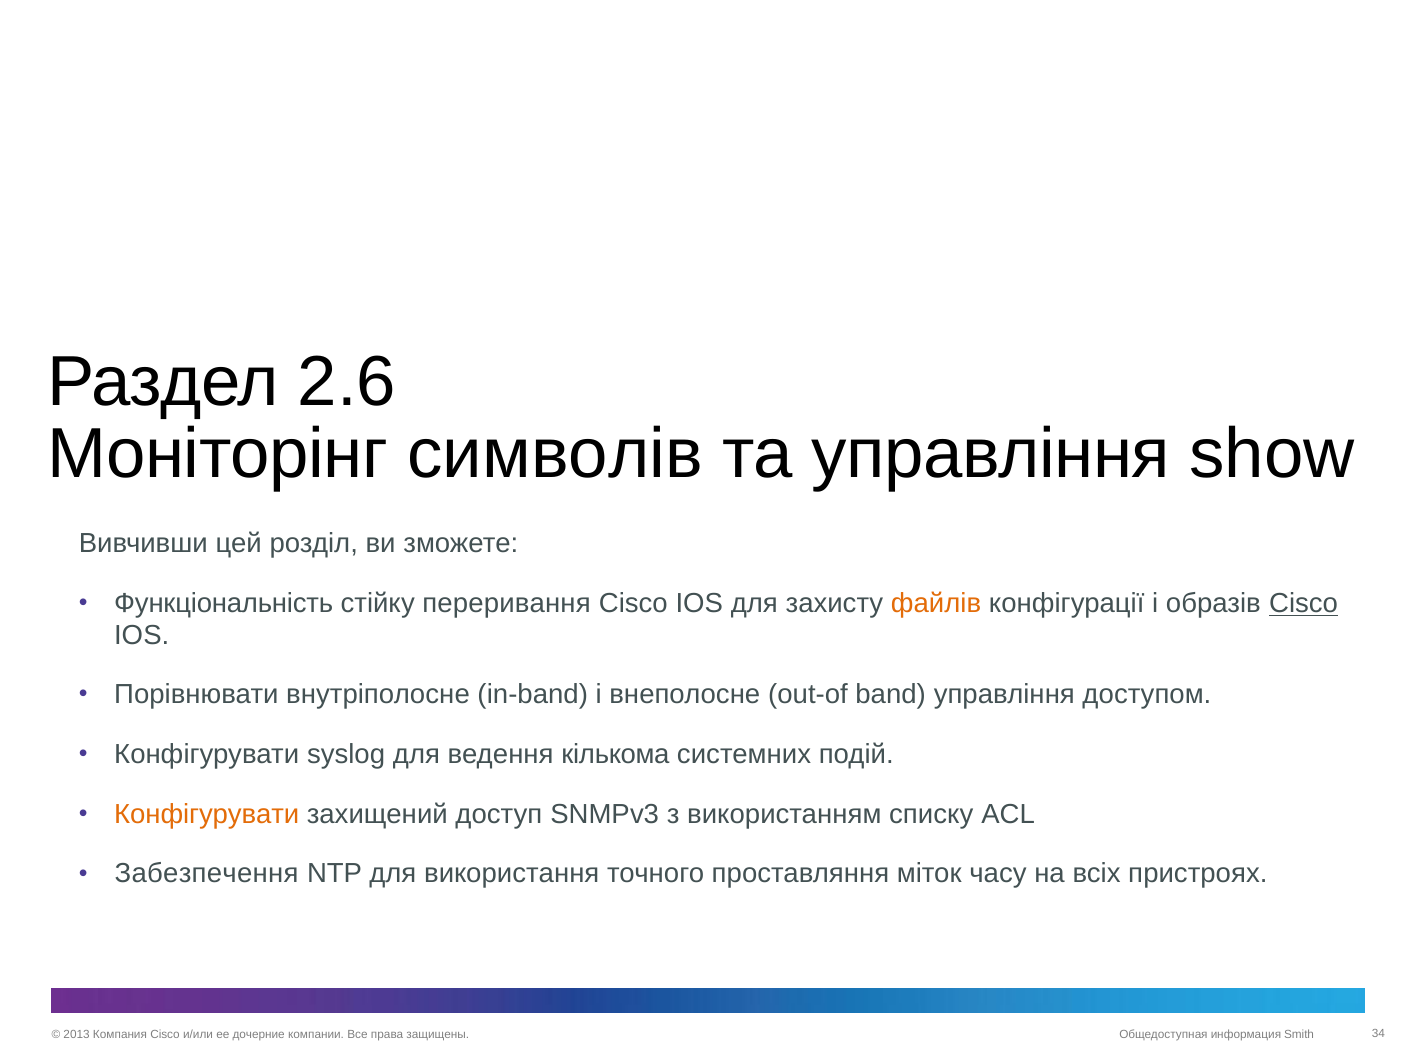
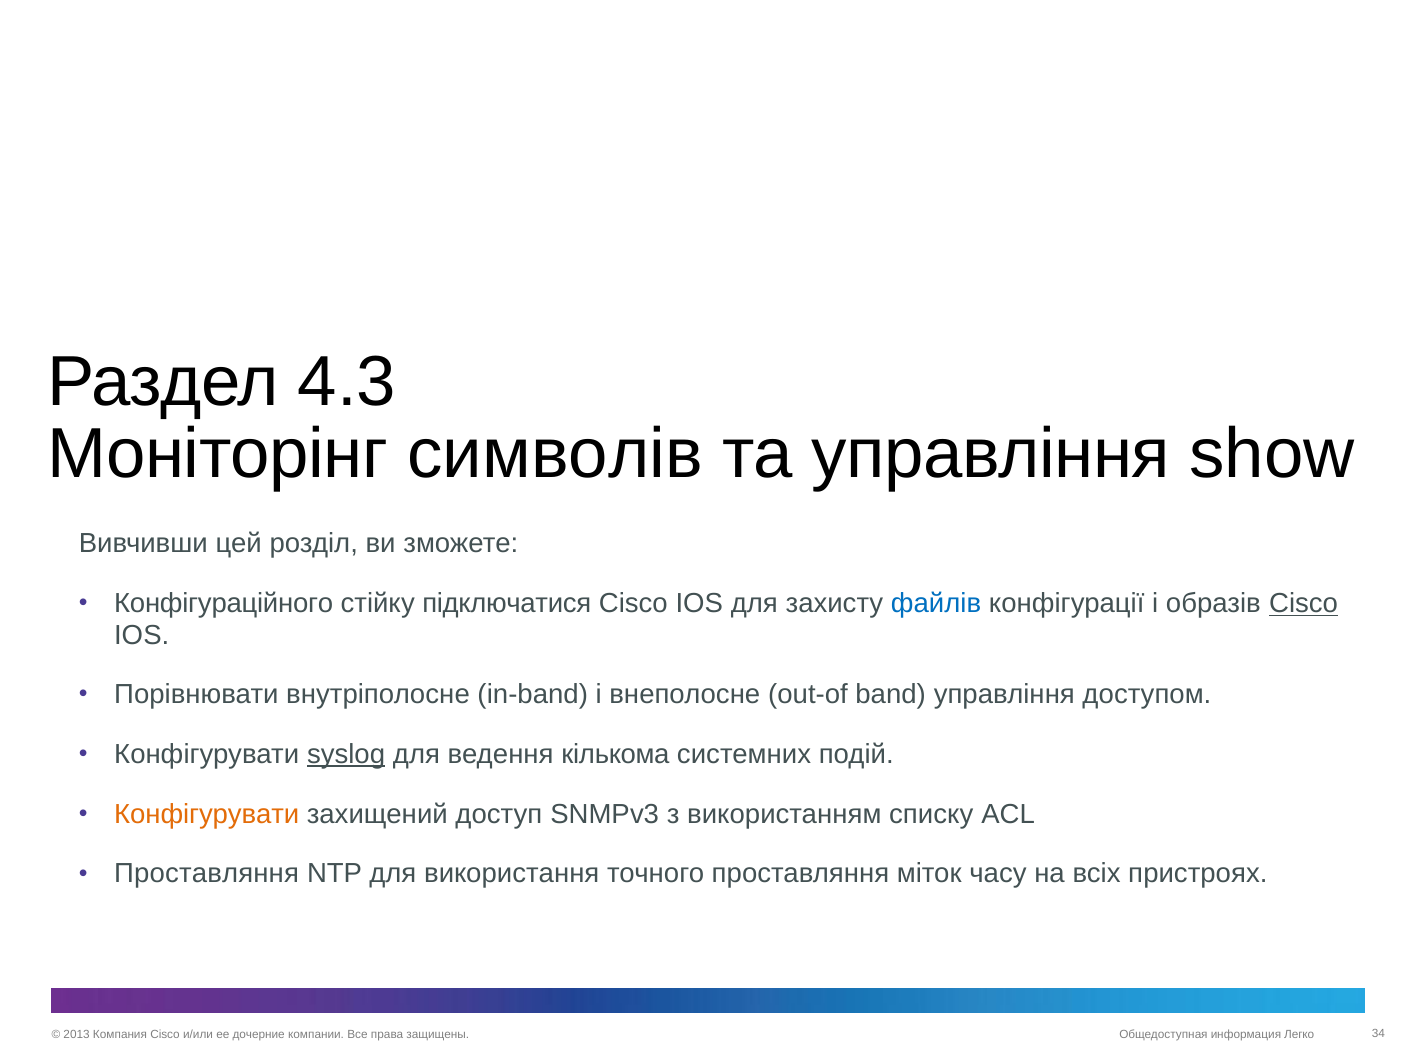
2.6: 2.6 -> 4.3 (347, 382)
Функціональність: Функціональність -> Конфігураційного (224, 604)
переривання: переривання -> підключатися (507, 604)
файлів colour: orange -> blue (936, 604)
syslog underline: none -> present (346, 754)
Забезпечення: Забезпечення -> Проставляння (207, 874)
Smith: Smith -> Легко (1299, 1034)
